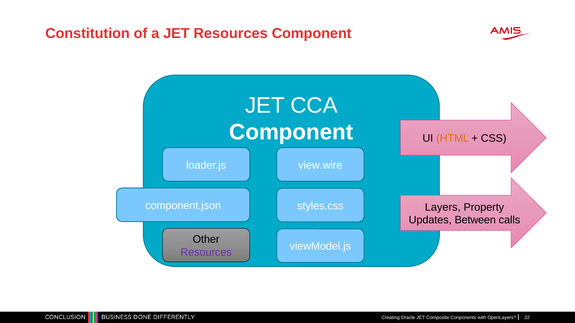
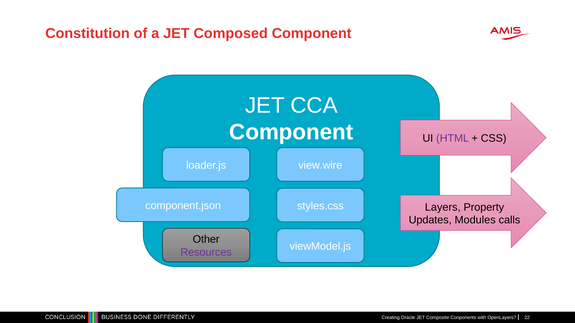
JET Resources: Resources -> Composed (231, 34)
HTML colour: orange -> purple (453, 139)
Between: Between -> Modules (475, 220)
